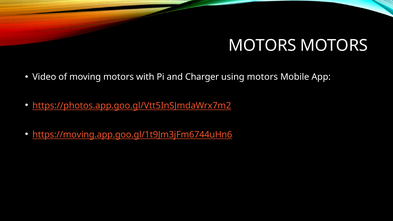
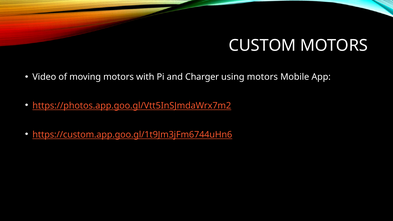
MOTORS: MOTORS -> CUSTOM (262, 45)
https://moving.app.goo.gl/1t9Jm3jFm6744uHn6: https://moving.app.goo.gl/1t9Jm3jFm6744uHn6 -> https://custom.app.goo.gl/1t9Jm3jFm6744uHn6 (132, 135)
